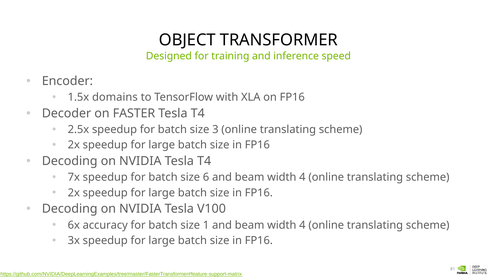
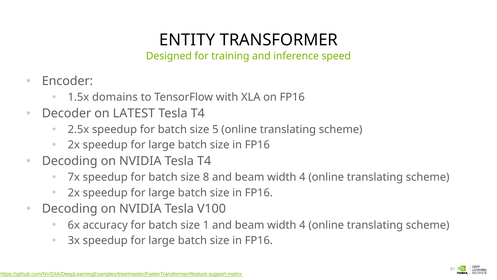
OBJECT: OBJECT -> ENTITY (187, 40)
FASTER: FASTER -> LATEST (134, 113)
3: 3 -> 5 (215, 129)
6: 6 -> 8 (206, 177)
